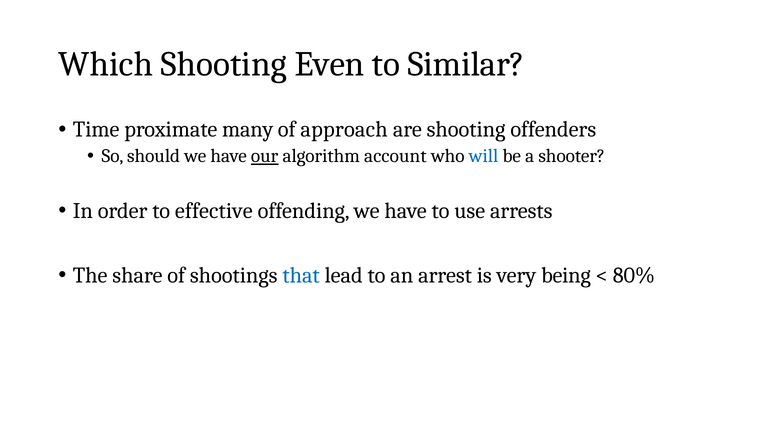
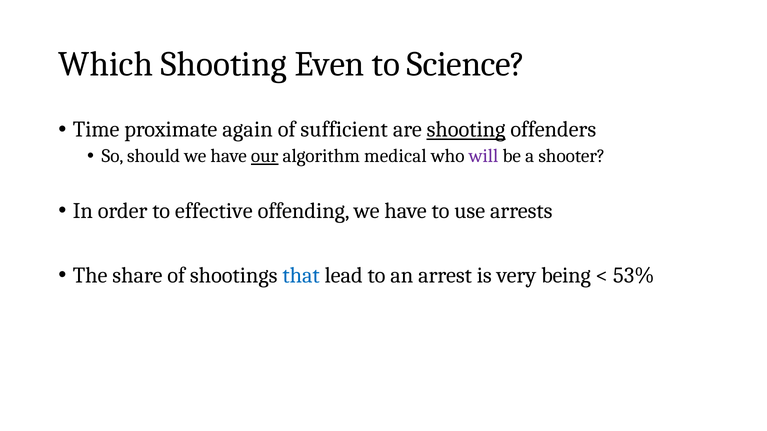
Similar: Similar -> Science (466, 64)
many: many -> again (248, 130)
approach: approach -> sufficient (344, 130)
shooting underline: none -> present (466, 130)
account: account -> medical (395, 156)
will colour: blue -> purple (484, 156)
80%: 80% -> 53% (634, 276)
